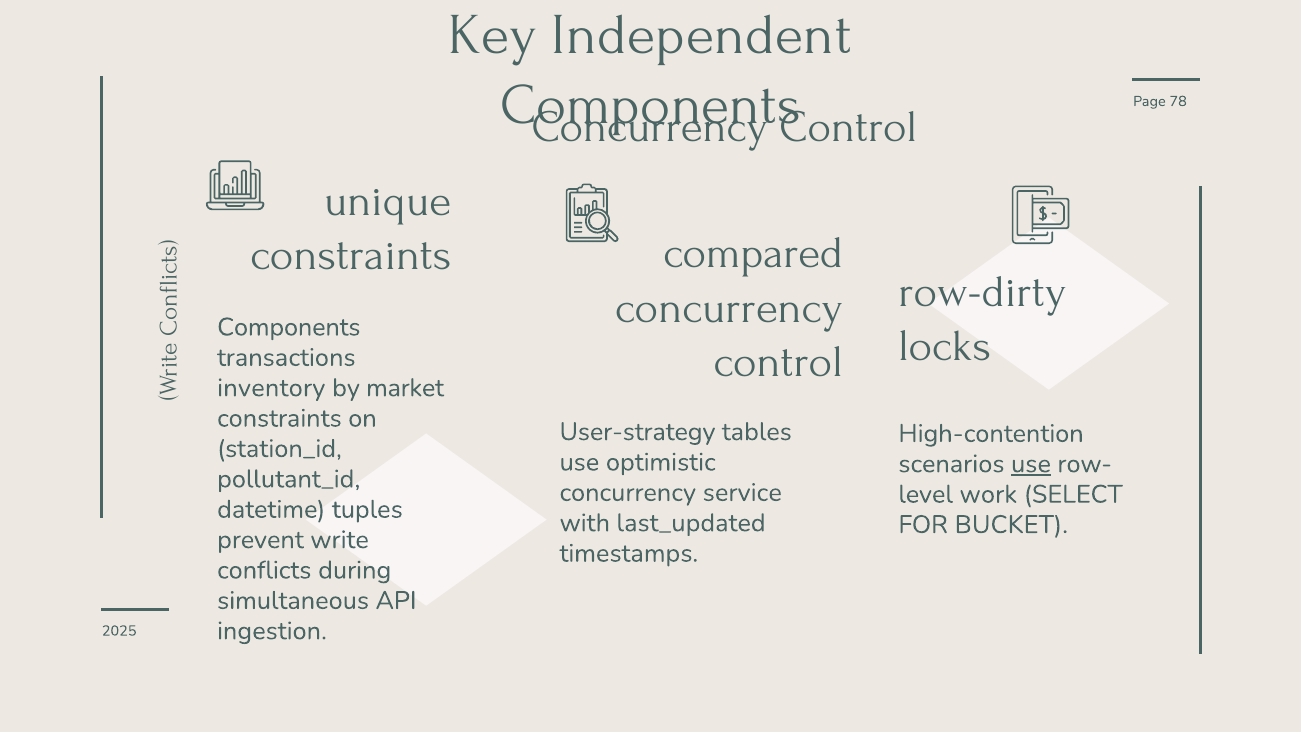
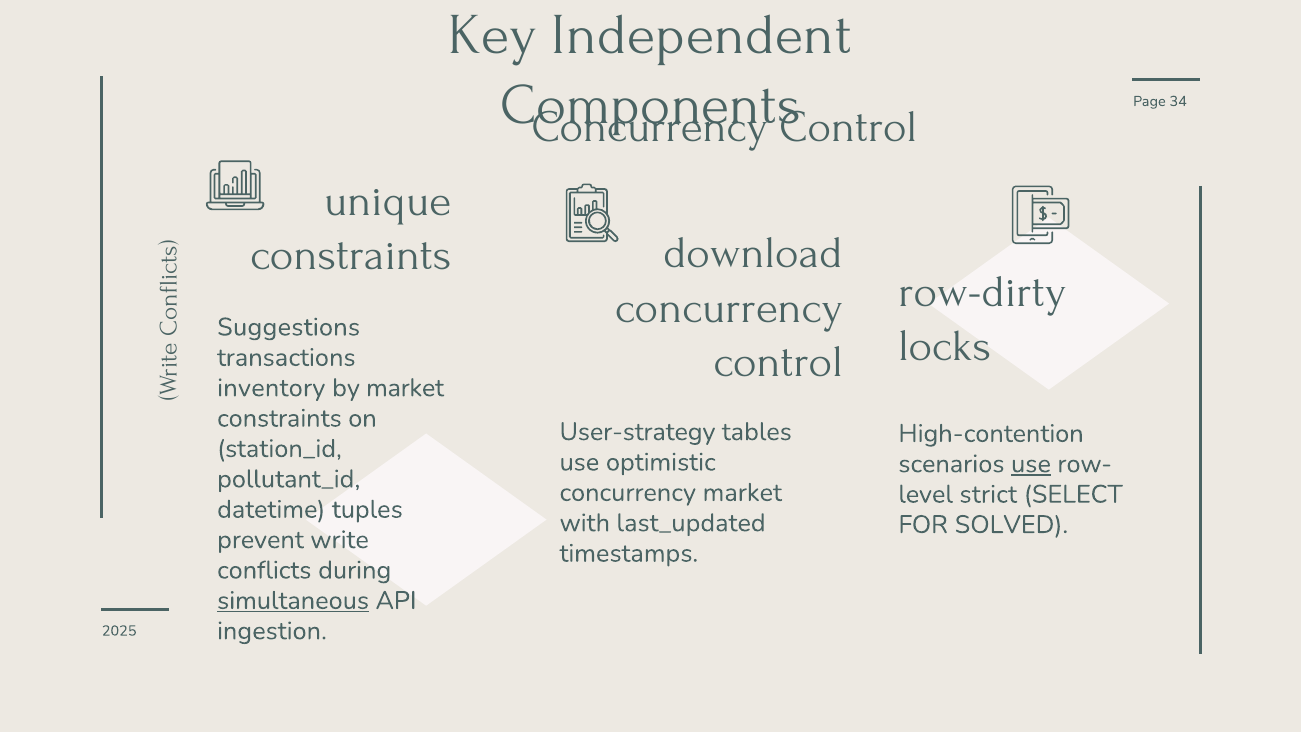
78: 78 -> 34 (1178, 101)
compared: compared -> download (753, 253)
Components: Components -> Suggestions (289, 327)
concurrency service: service -> market (742, 492)
work: work -> strict (988, 494)
BUCKET: BUCKET -> SOLVED (1011, 525)
simultaneous underline: none -> present (293, 600)
